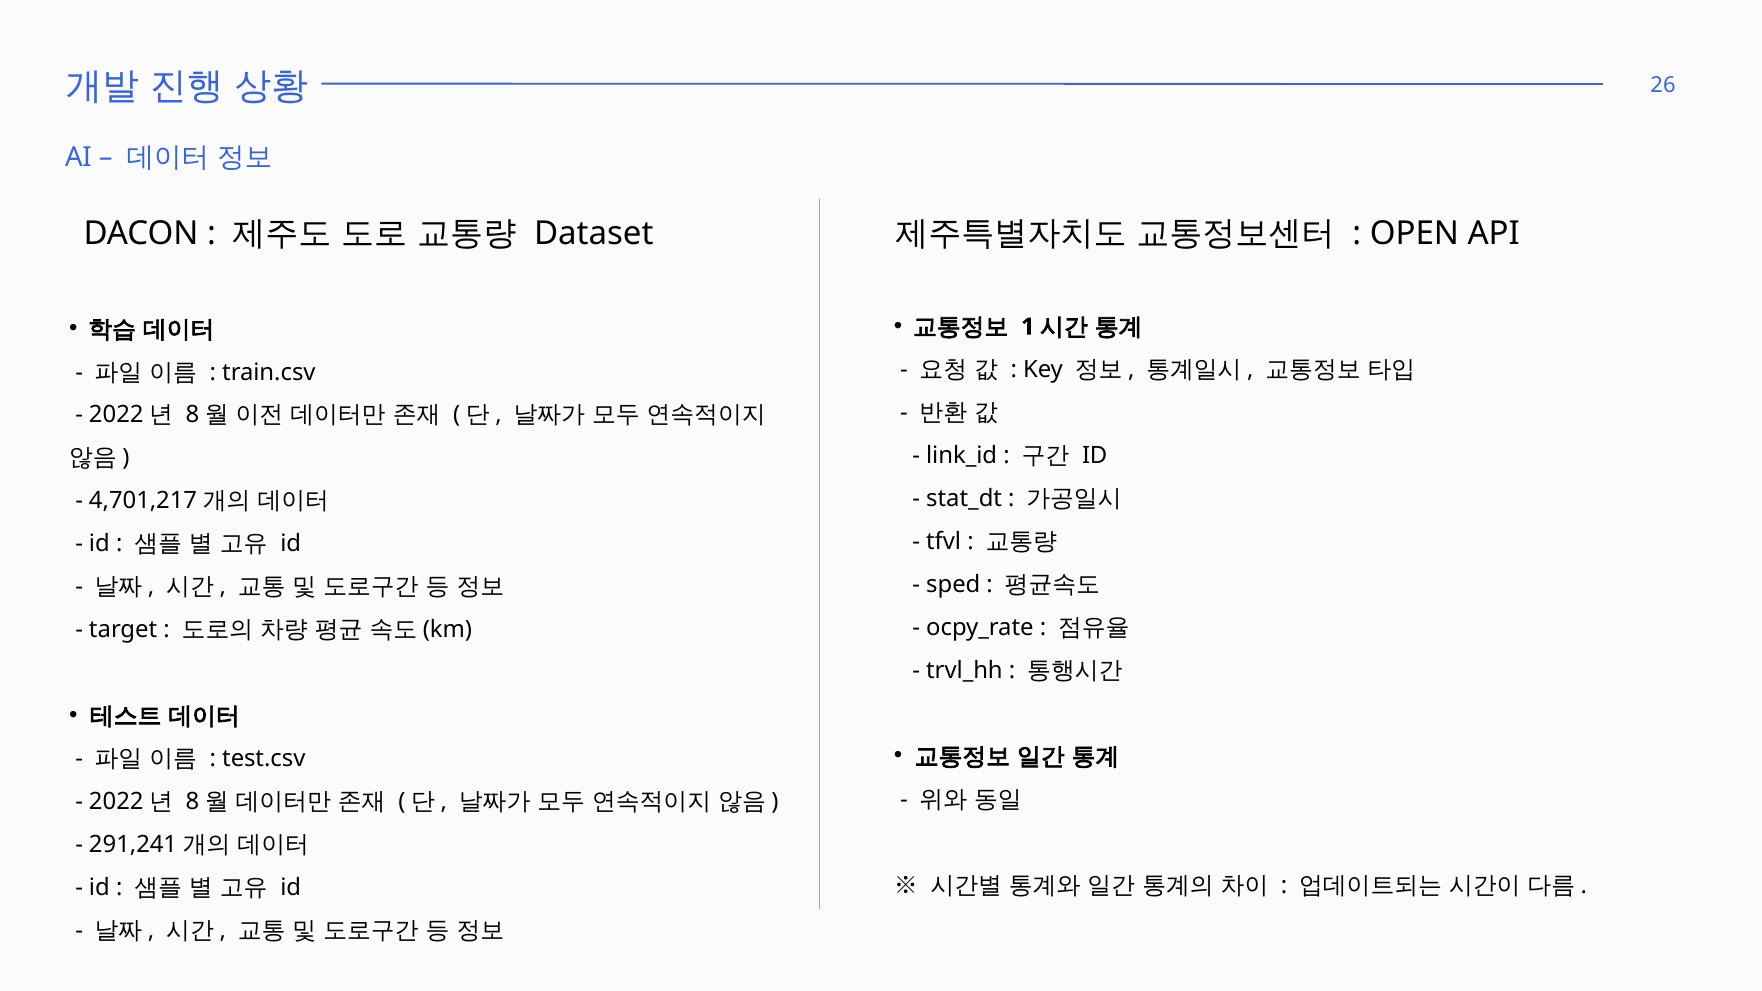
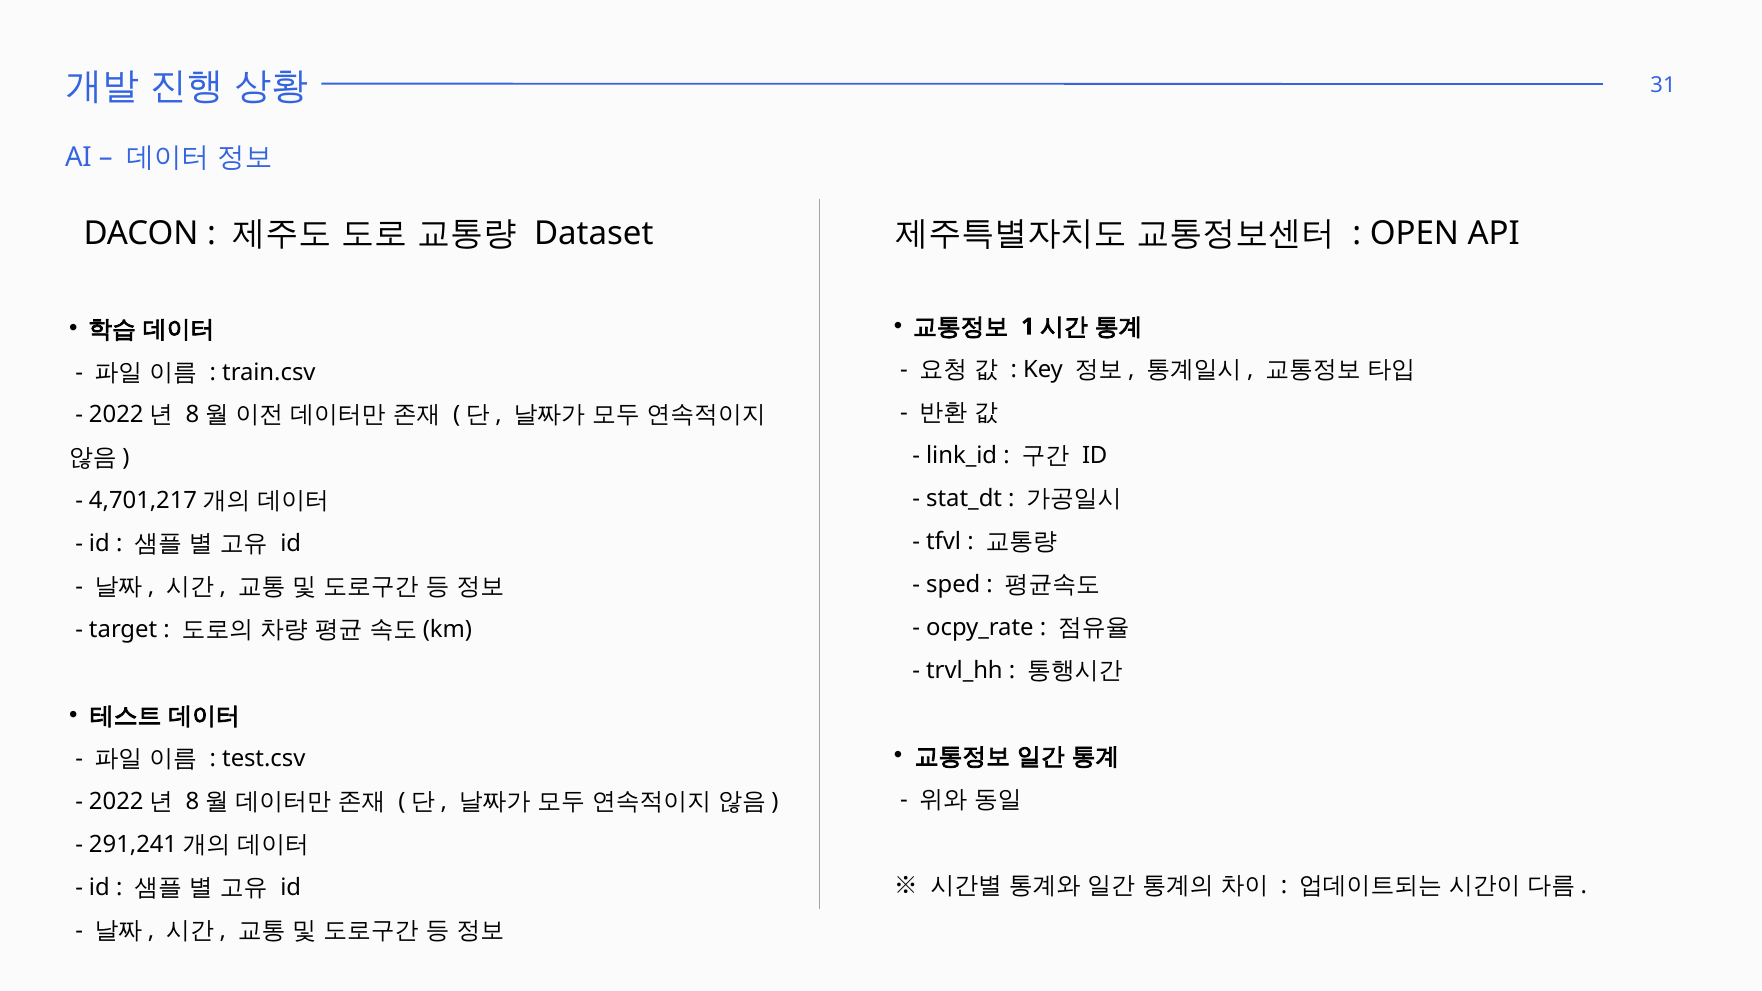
26: 26 -> 31 (1663, 85)
